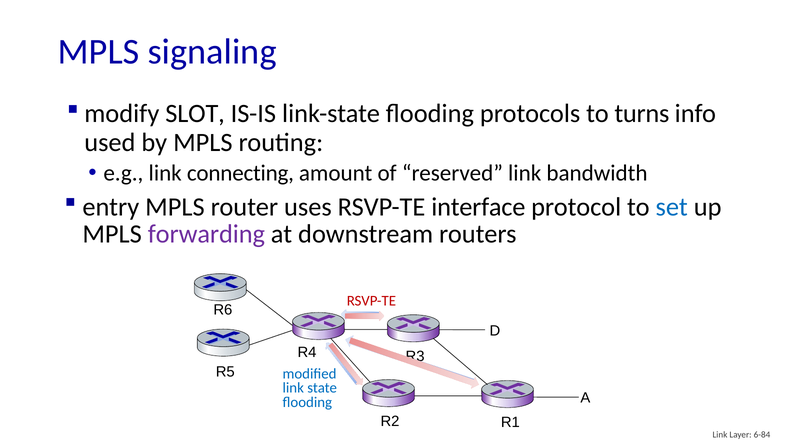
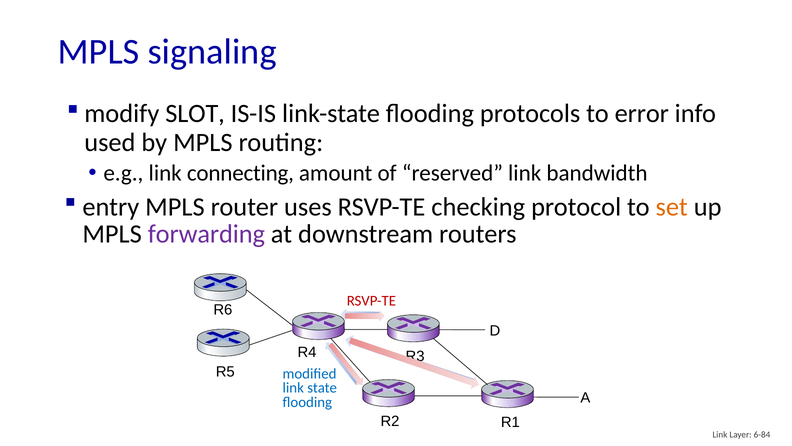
turns: turns -> error (642, 114)
interface: interface -> checking (478, 207)
set colour: blue -> orange (672, 207)
